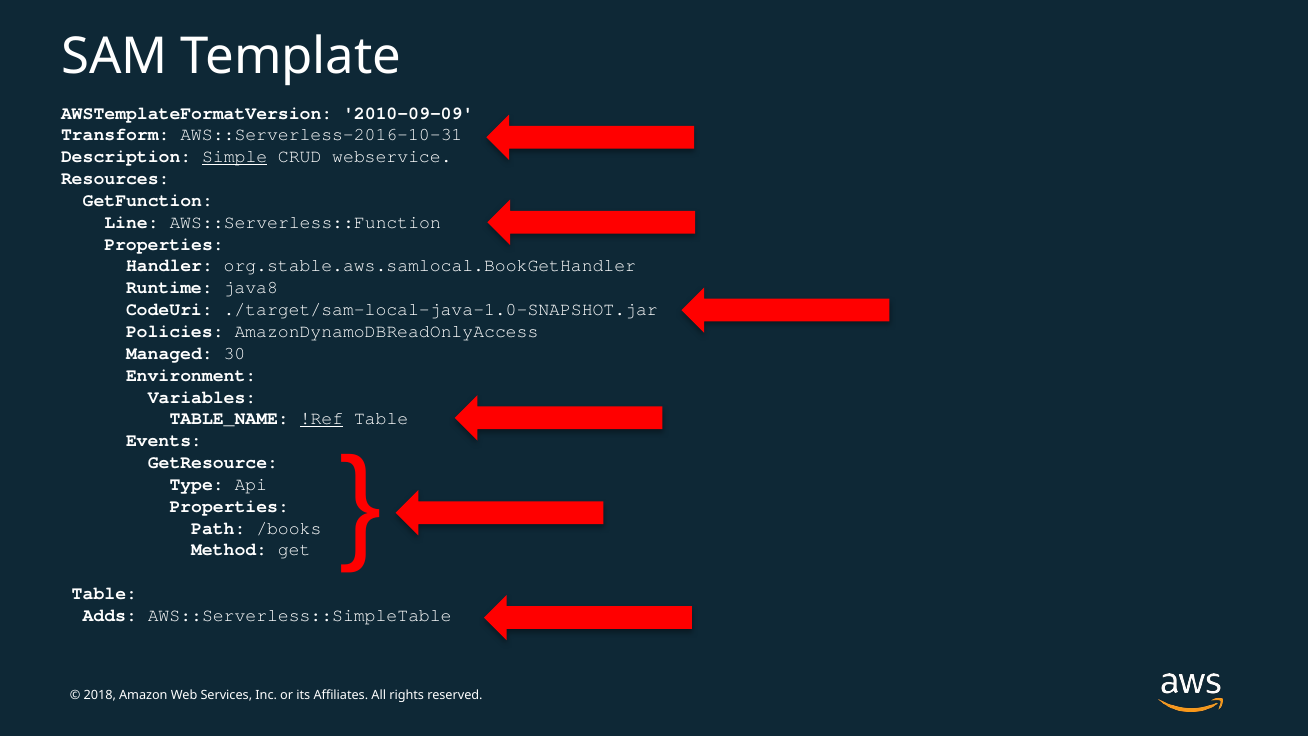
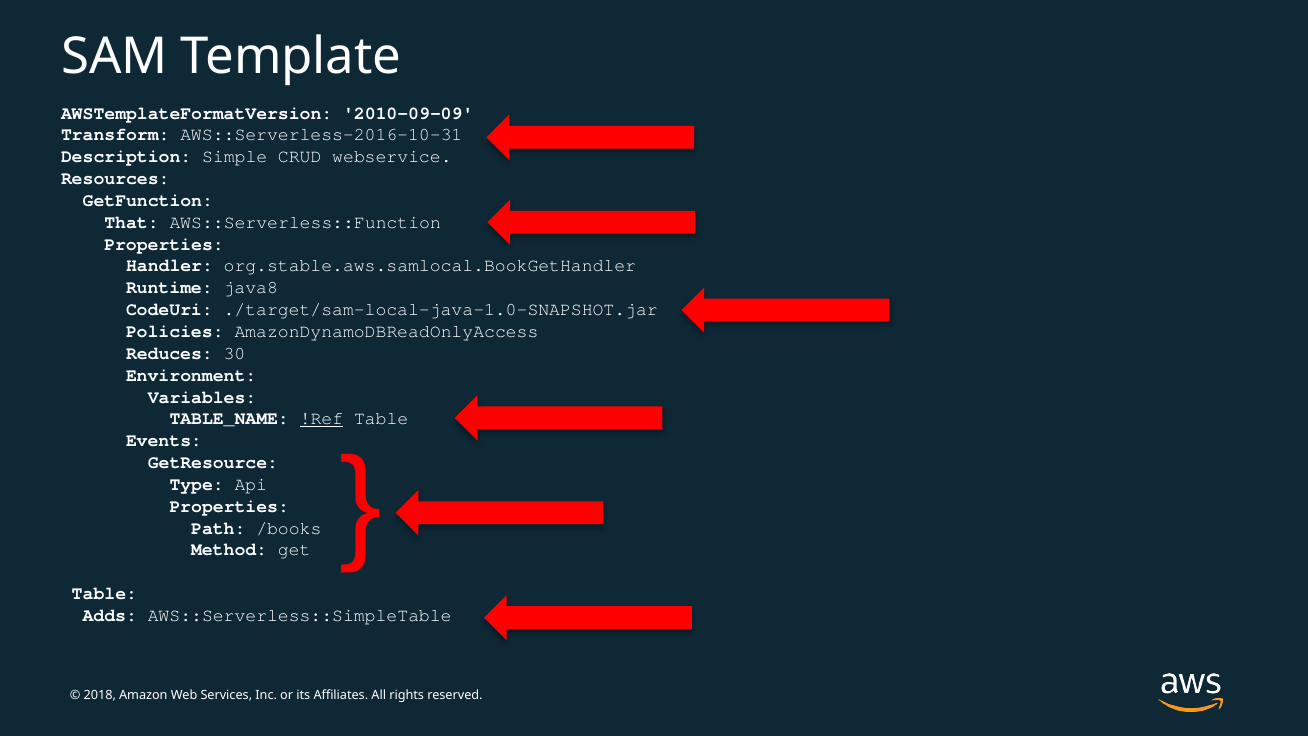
Simple underline: present -> none (235, 157)
Line: Line -> That (132, 222)
Managed: Managed -> Reduces (169, 353)
